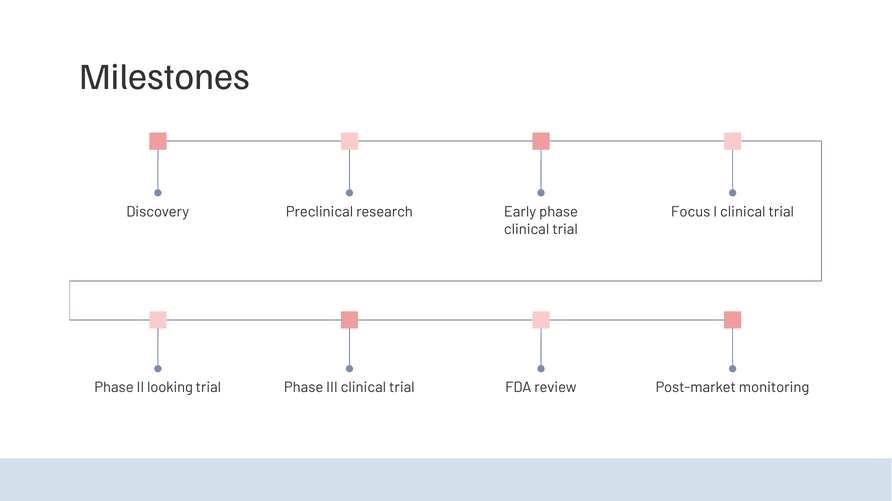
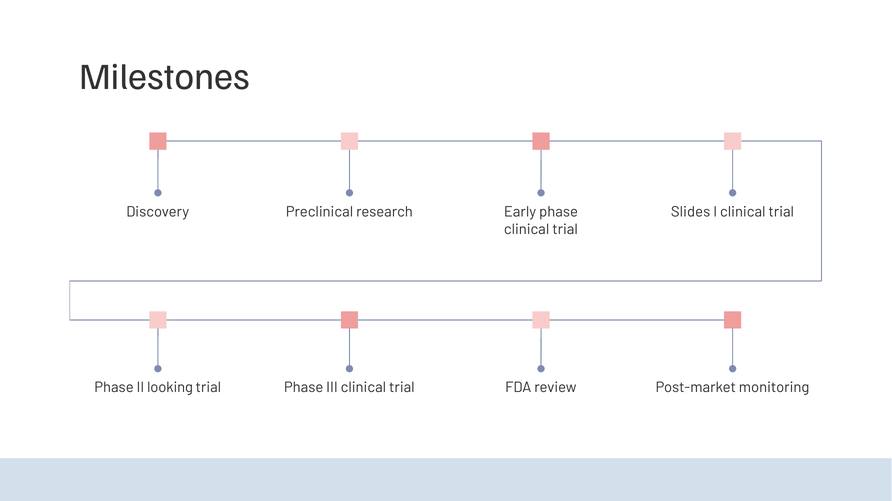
Focus: Focus -> Slides (691, 212)
